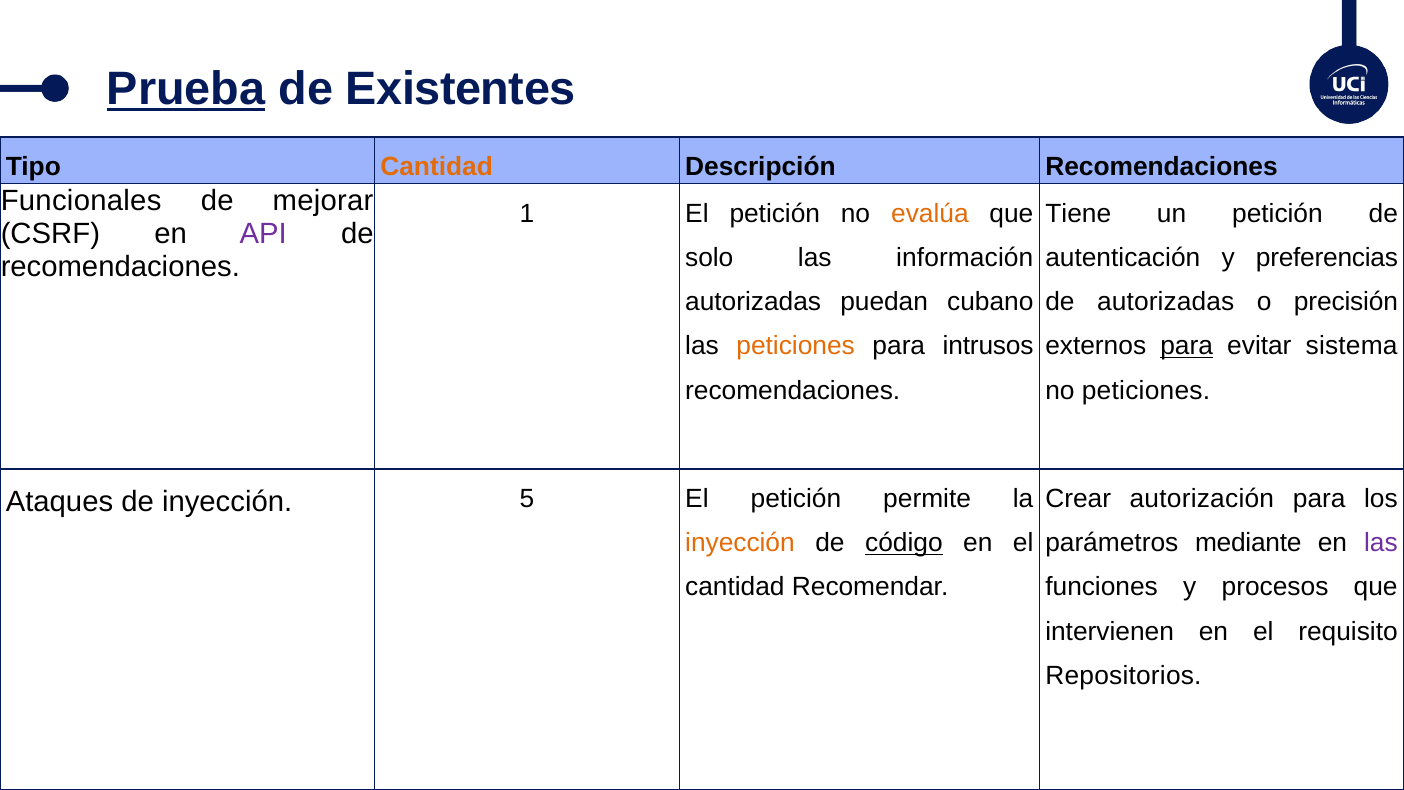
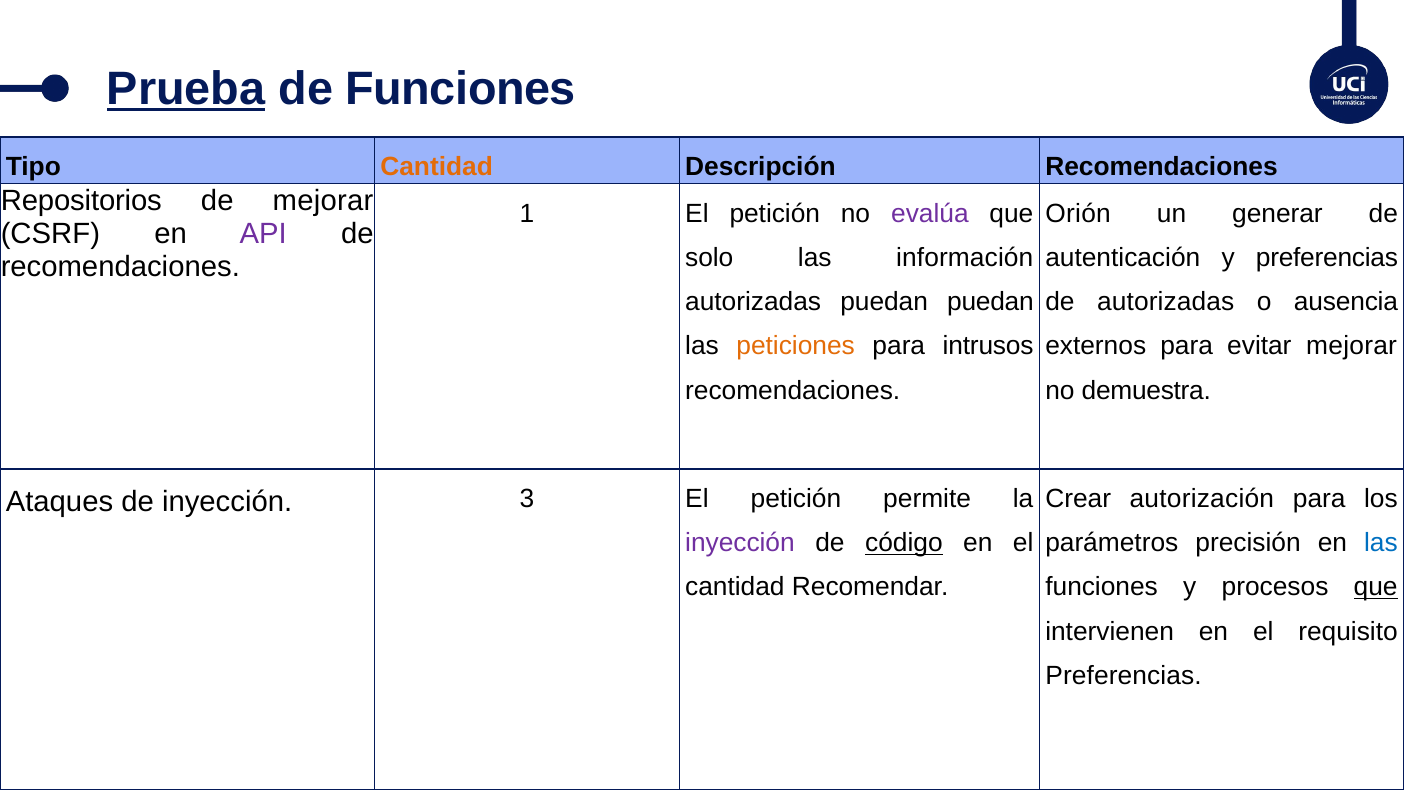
de Existentes: Existentes -> Funciones (461, 89)
Funcionales: Funcionales -> Repositorios (81, 201)
evalúa colour: orange -> purple (930, 214)
Tiene: Tiene -> Orión (1078, 214)
un petición: petición -> generar (1277, 214)
puedan cubano: cubano -> puedan (990, 302)
precisión: precisión -> ausencia (1346, 302)
para underline: present -> none (1187, 346)
evitar sistema: sistema -> mejorar (1352, 346)
no peticiones: peticiones -> demuestra (1146, 390)
5: 5 -> 3 (527, 499)
inyección colour: orange -> purple (740, 543)
mediante: mediante -> precisión (1248, 543)
las colour: purple -> blue (1381, 543)
que underline: none -> present (1376, 587)
Repositorios: Repositorios -> Preferencias (1124, 675)
